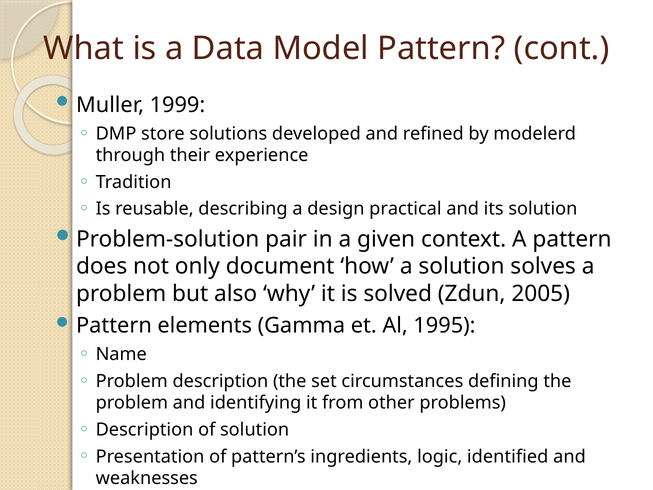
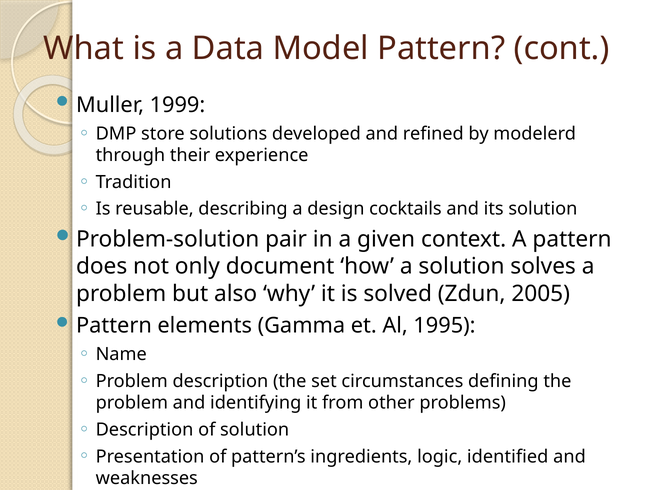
practical: practical -> cocktails (405, 209)
